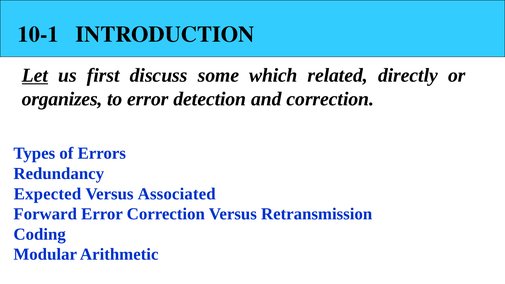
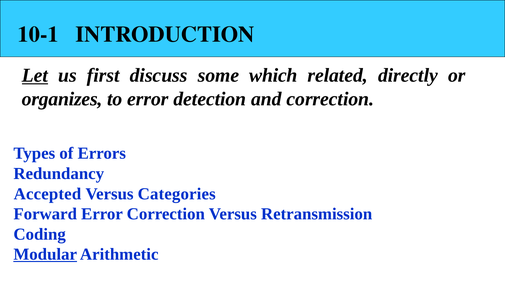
Expected: Expected -> Accepted (47, 194)
Associated: Associated -> Categories (177, 194)
Modular underline: none -> present (45, 254)
